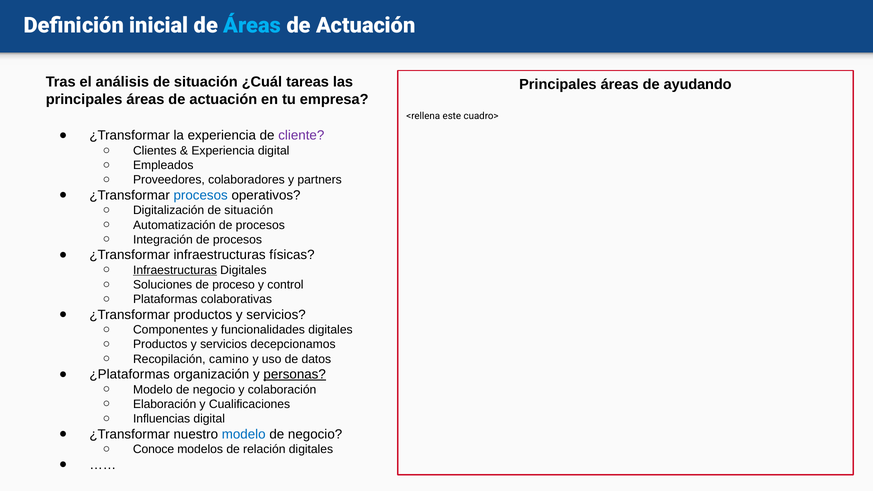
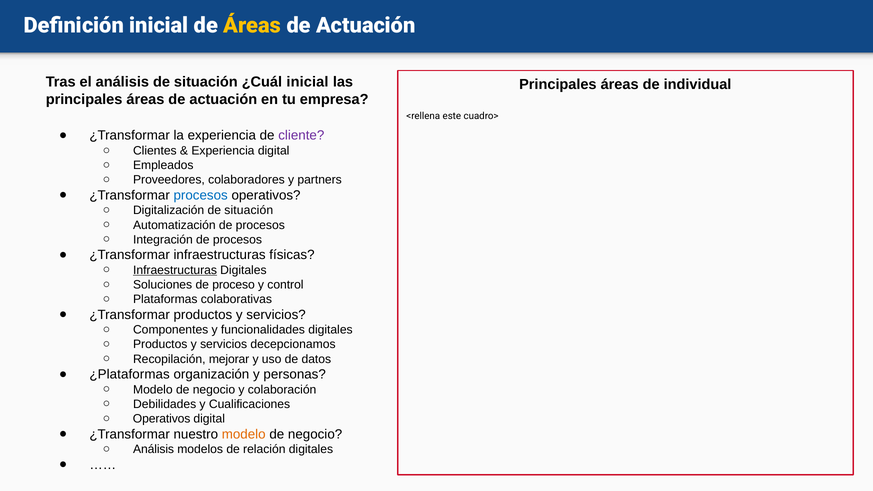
Áreas colour: light blue -> yellow (252, 25)
¿Cuál tareas: tareas -> inicial (307, 82)
ayudando: ayudando -> individual (698, 85)
camino: camino -> mejorar (229, 359)
personas underline: present -> none (295, 374)
Elaboración: Elaboración -> Debilidades (165, 404)
Influencias: Influencias -> Operativos (162, 419)
modelo colour: blue -> orange (244, 434)
Conoce: Conoce -> Análisis (154, 449)
